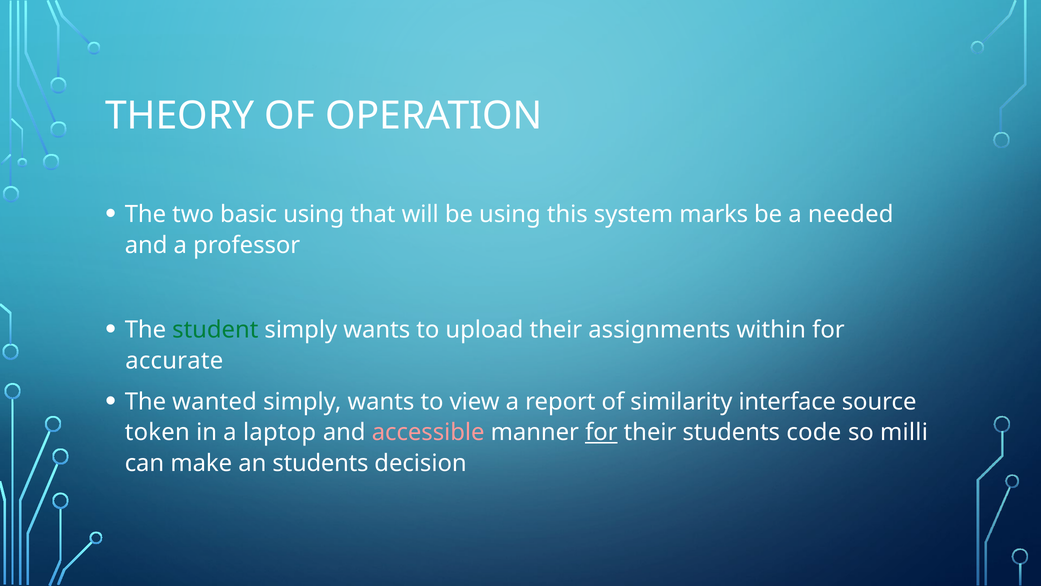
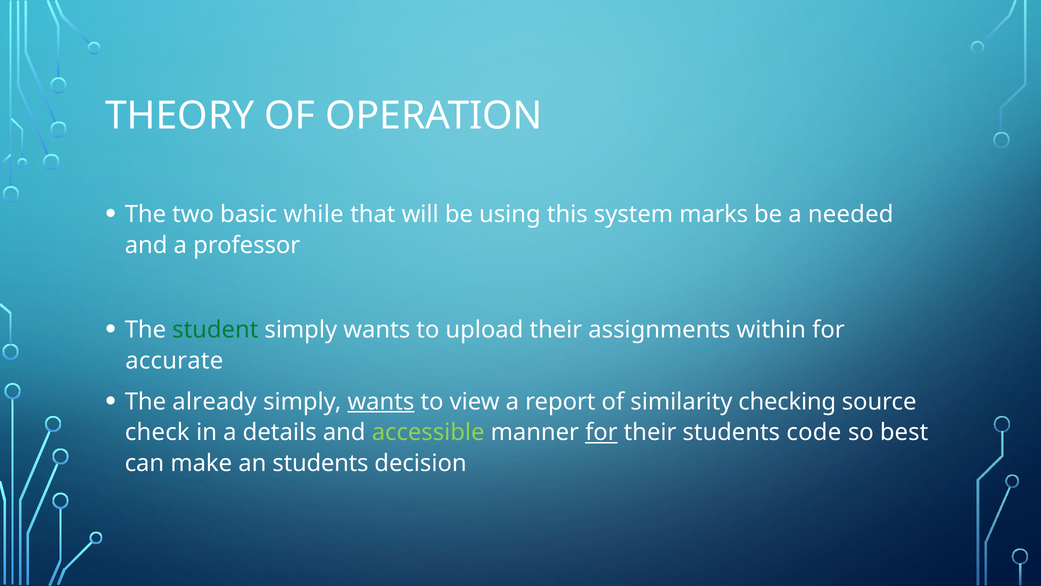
basic using: using -> while (314, 214)
wanted: wanted -> already (215, 401)
wants underline: none -> present (381, 401)
interface: interface -> checking (787, 401)
token: token -> check (157, 432)
laptop: laptop -> details (280, 432)
accessible colour: pink -> light green (428, 432)
milli: milli -> best (904, 432)
